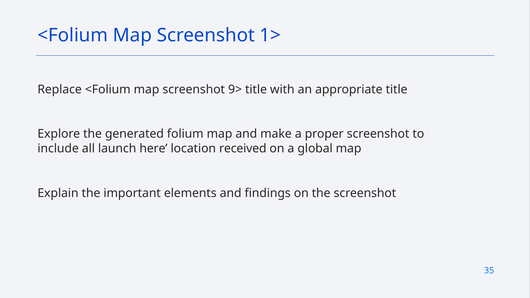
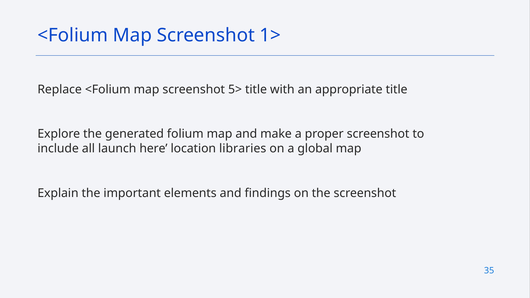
9>: 9> -> 5> (235, 89)
received: received -> libraries (243, 149)
